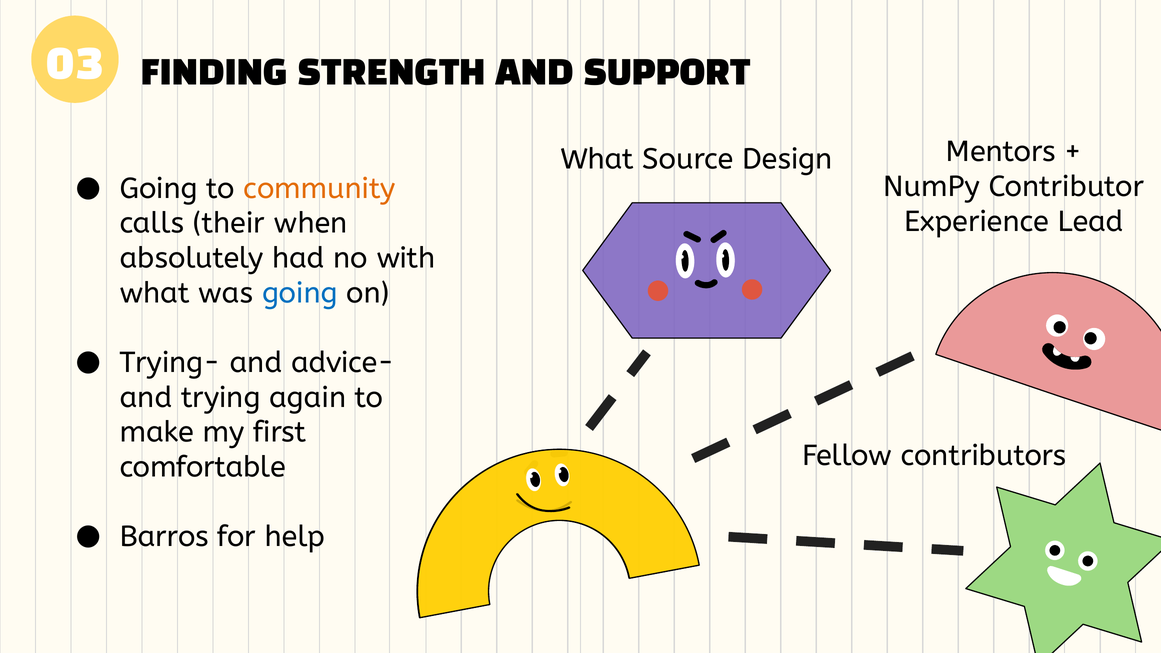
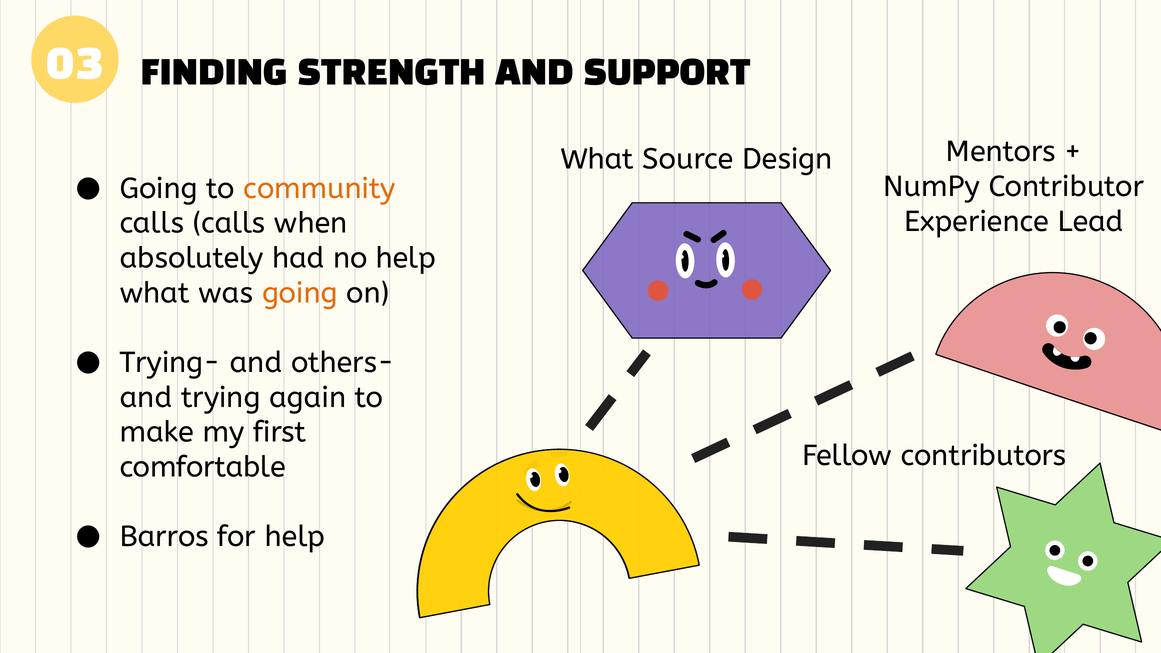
calls their: their -> calls (229, 223)
no with: with -> help (406, 258)
going colour: blue -> orange (300, 293)
advice-: advice- -> others- (343, 363)
